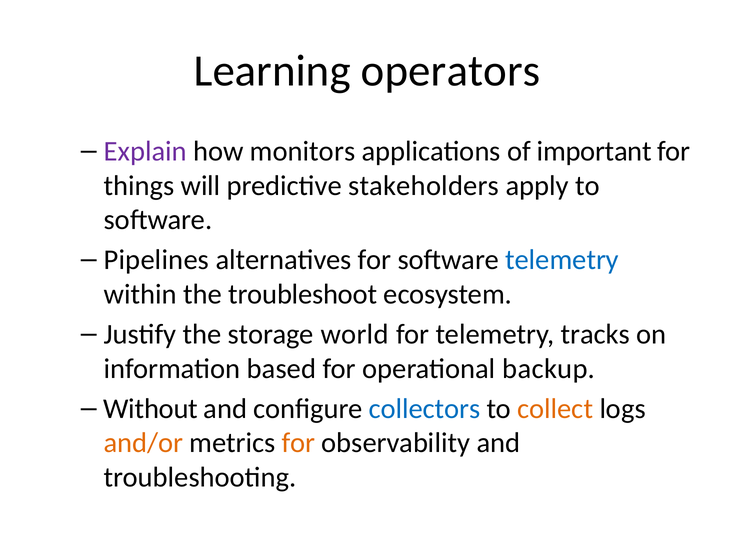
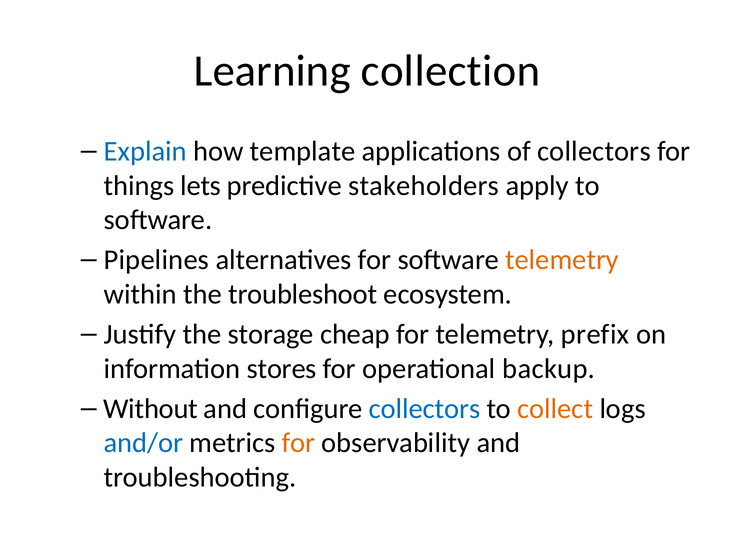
operators: operators -> collection (451, 71)
Explain colour: purple -> blue (145, 151)
monitors: monitors -> template (303, 151)
of important: important -> collectors (594, 151)
will: will -> lets (201, 186)
telemetry colour: blue -> orange (562, 260)
world: world -> cheap (355, 335)
tracks: tracks -> prefix (595, 335)
based: based -> stores (282, 369)
and/or colour: orange -> blue (143, 443)
